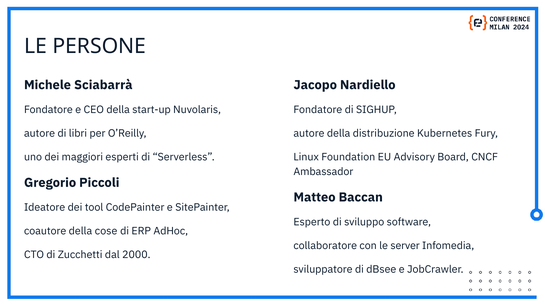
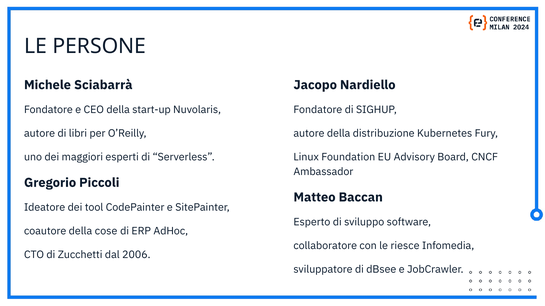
server: server -> riesce (405, 246)
2000: 2000 -> 2006 (136, 255)
